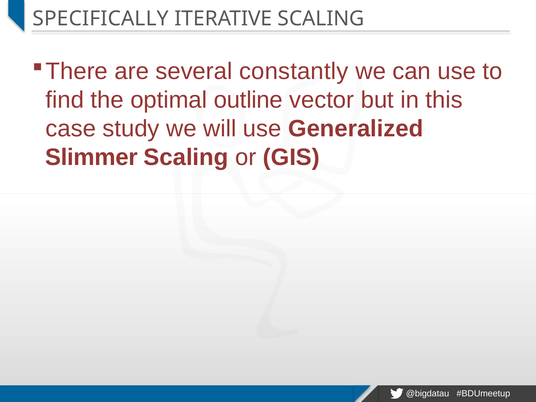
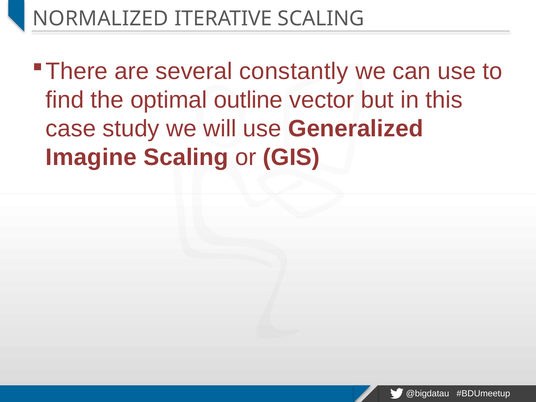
SPECIFICALLY: SPECIFICALLY -> NORMALIZED (101, 19)
Slimmer: Slimmer -> Imagine (91, 157)
